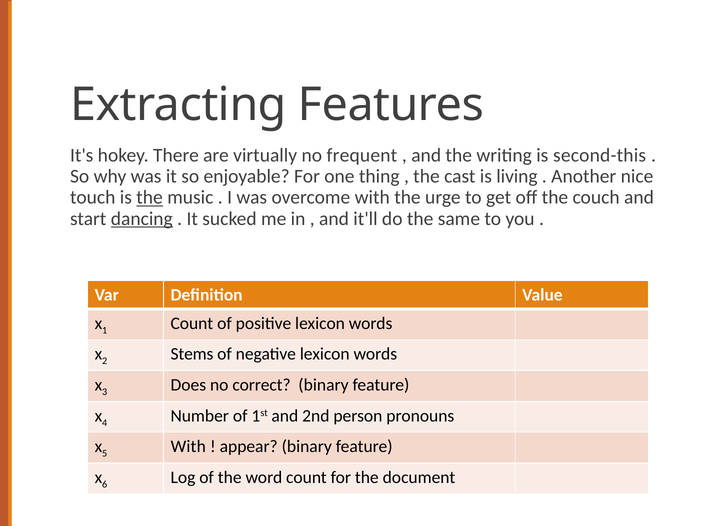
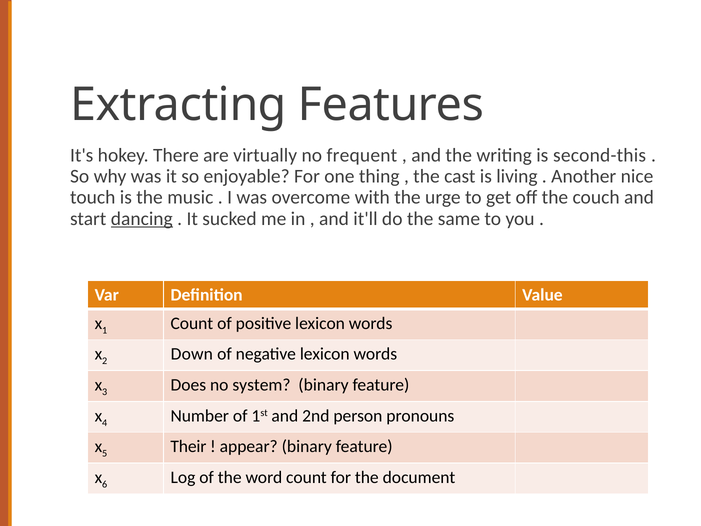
the underline: present -> none (150, 197)
Stems: Stems -> Down (192, 354)
correct: correct -> system (261, 385)
With: With -> Their (188, 446)
